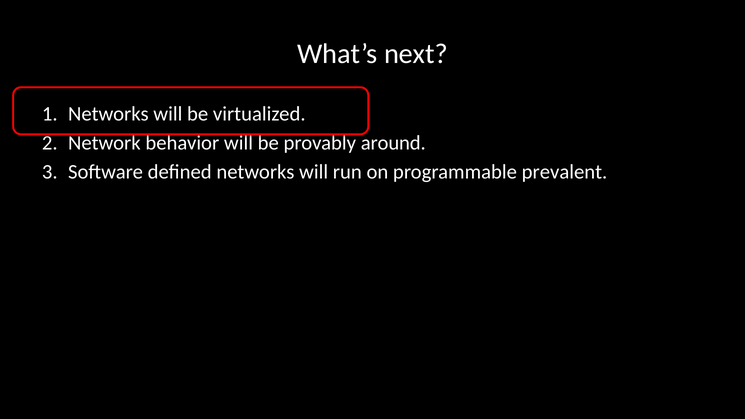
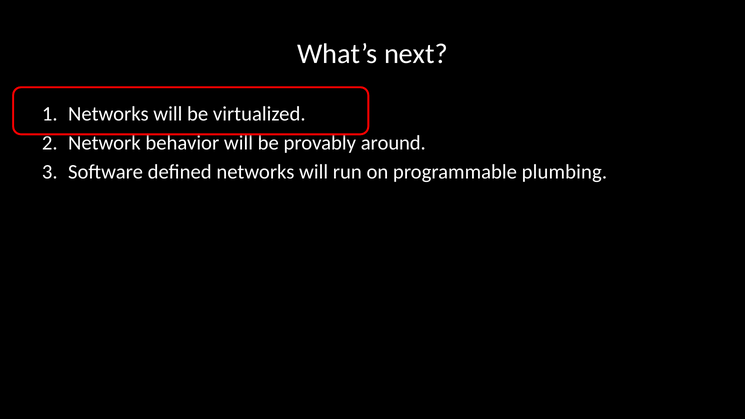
prevalent: prevalent -> plumbing (564, 172)
